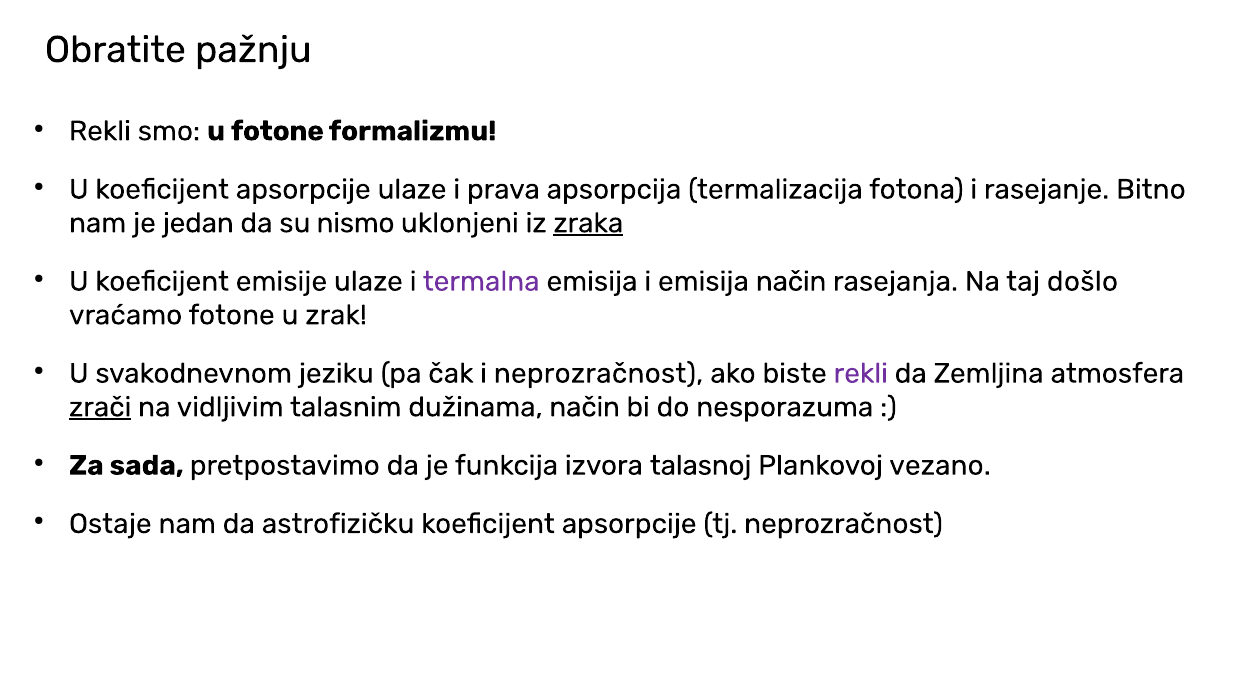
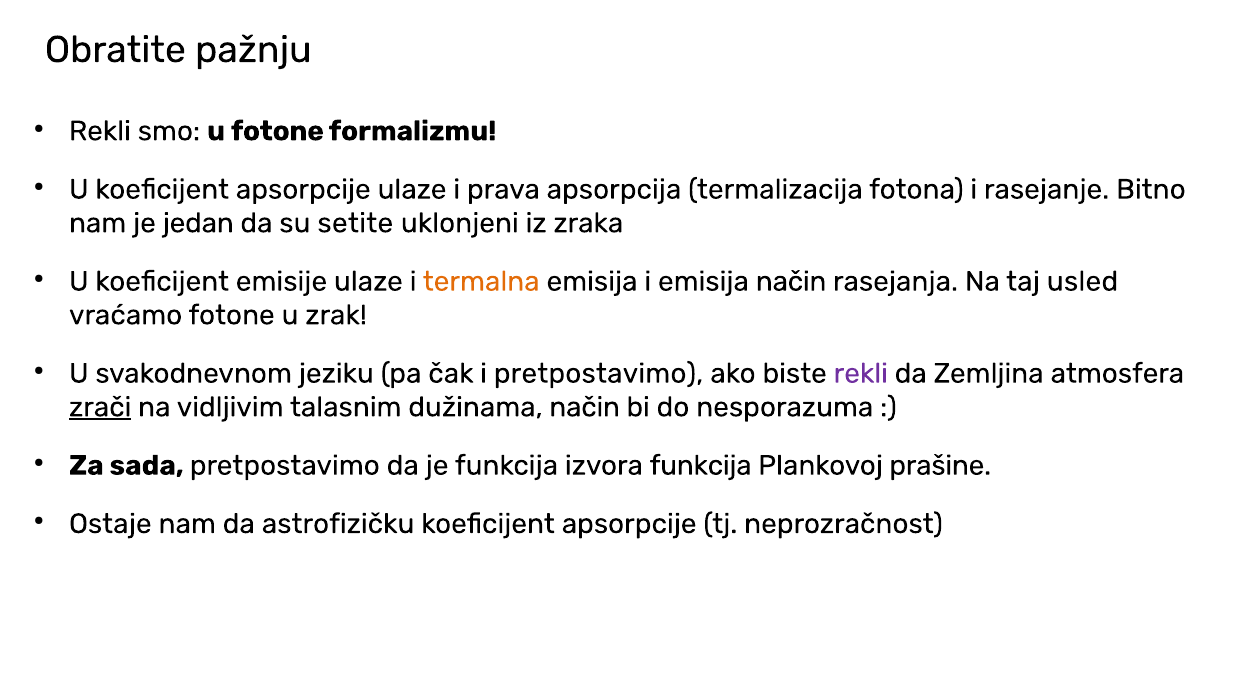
nismo: nismo -> setite (355, 223)
zraka underline: present -> none (588, 223)
termalna colour: purple -> orange (481, 281)
došlo: došlo -> usled (1082, 281)
i neprozračnost: neprozračnost -> pretpostavimo (599, 373)
izvora talasnoj: talasnoj -> funkcija (701, 465)
vezano: vezano -> prašine (940, 465)
